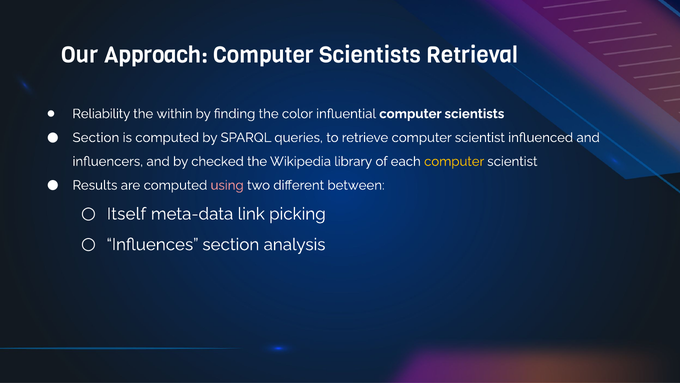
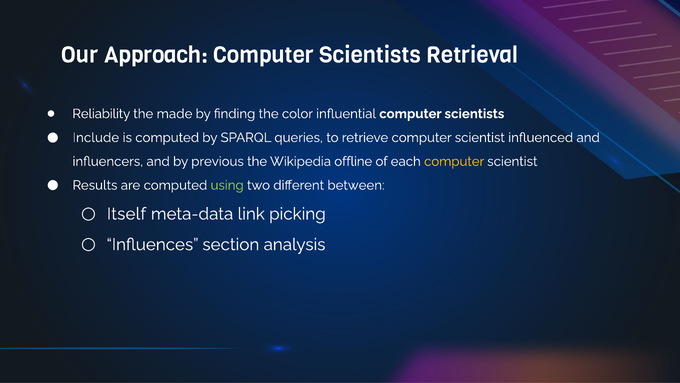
within: within -> made (175, 114)
Section: Section -> Include (96, 137)
checked: checked -> previous (218, 161)
library: library -> offline (353, 161)
using colour: pink -> light green (227, 185)
